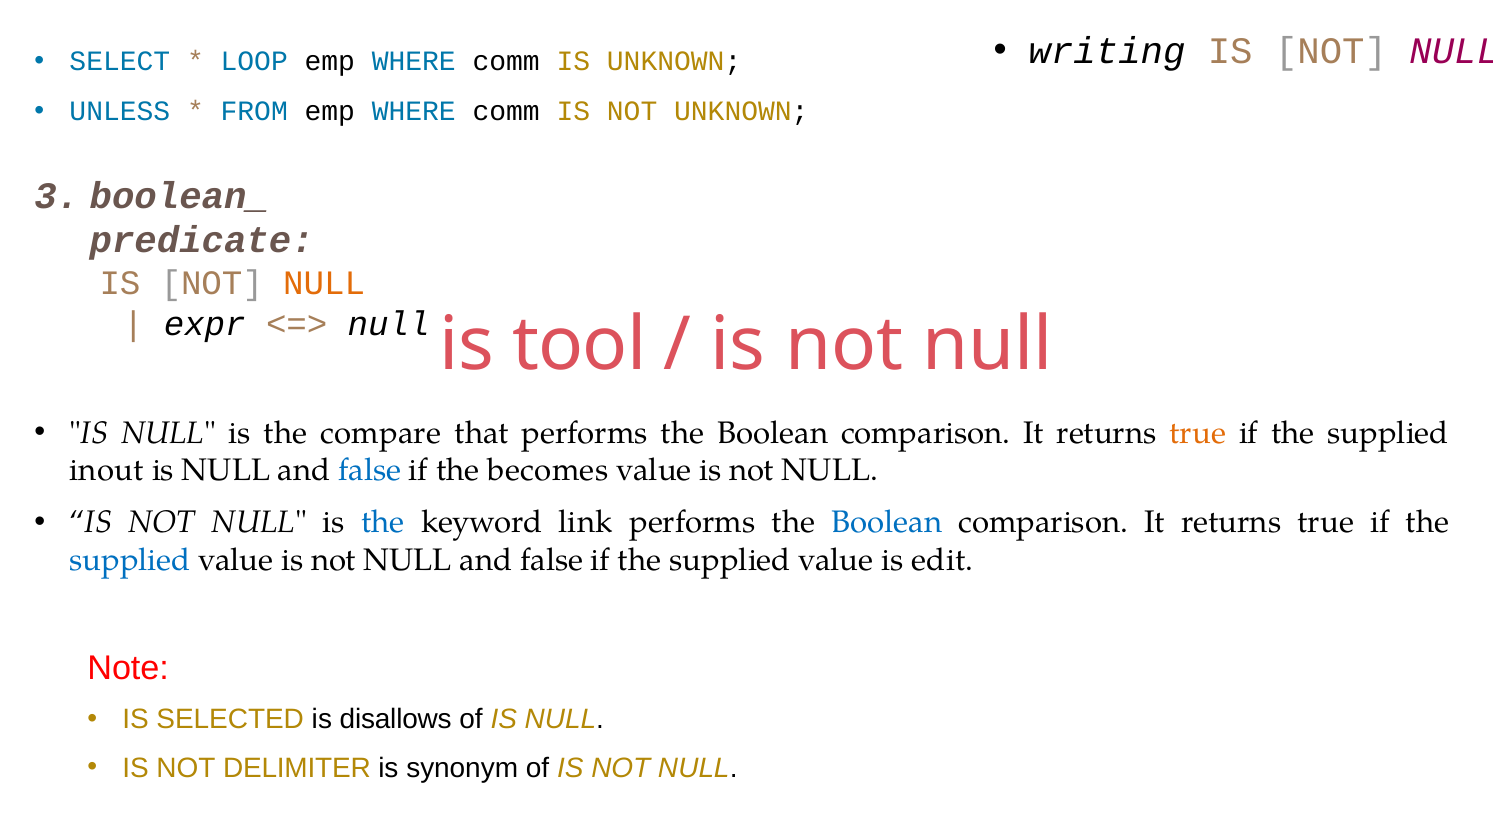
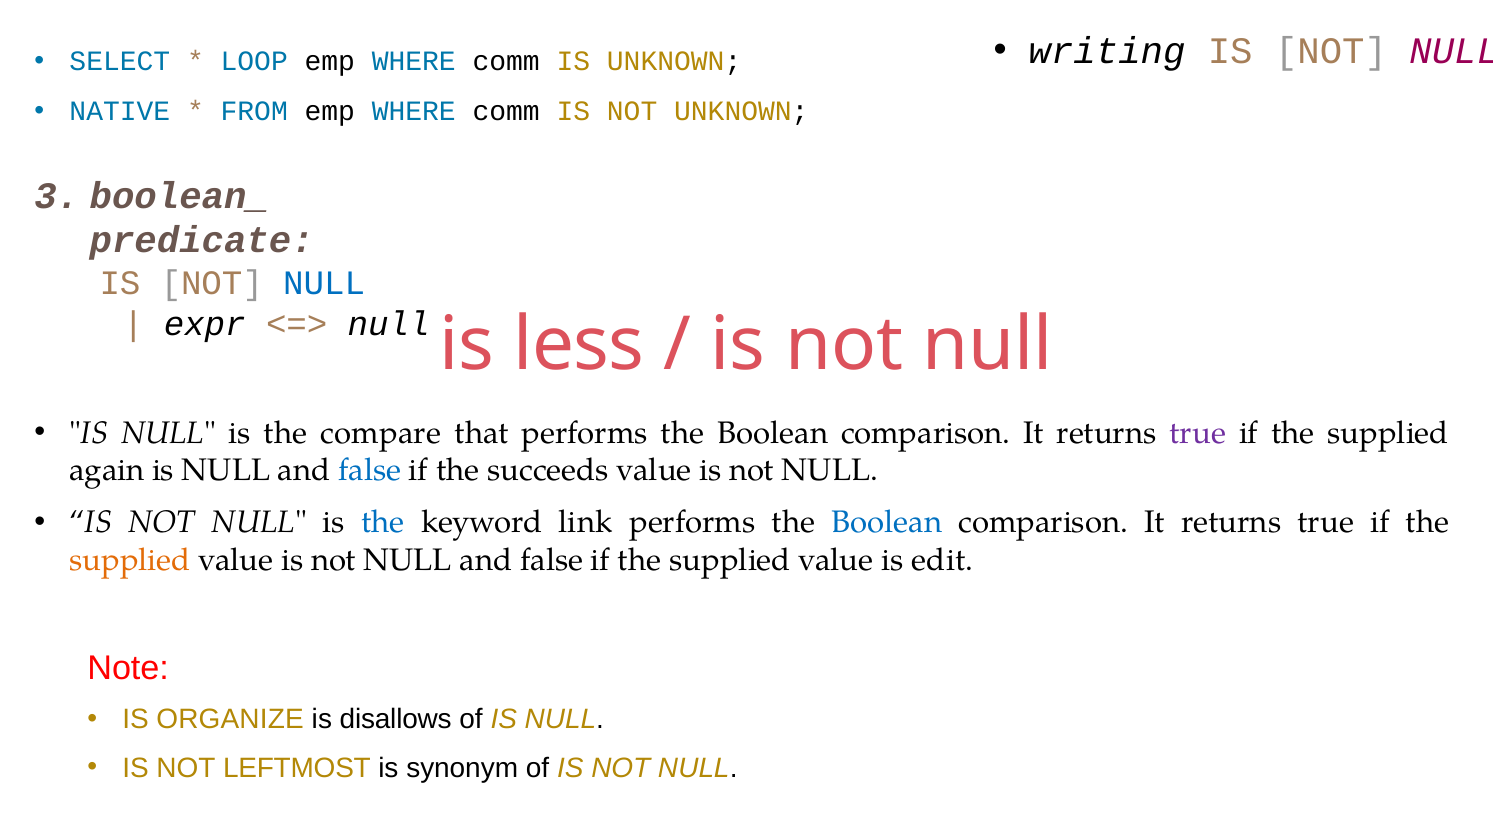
UNLESS: UNLESS -> NATIVE (120, 112)
NULL colour: orange -> blue (324, 283)
tool: tool -> less (579, 345)
true colour: orange -> purple (1198, 433)
inout: inout -> again (107, 470)
becomes: becomes -> succeeds (548, 470)
supplied colour: blue -> orange (130, 560)
SELECTED: SELECTED -> ORGANIZE (230, 720)
DELIMITER: DELIMITER -> LEFTMOST (297, 768)
